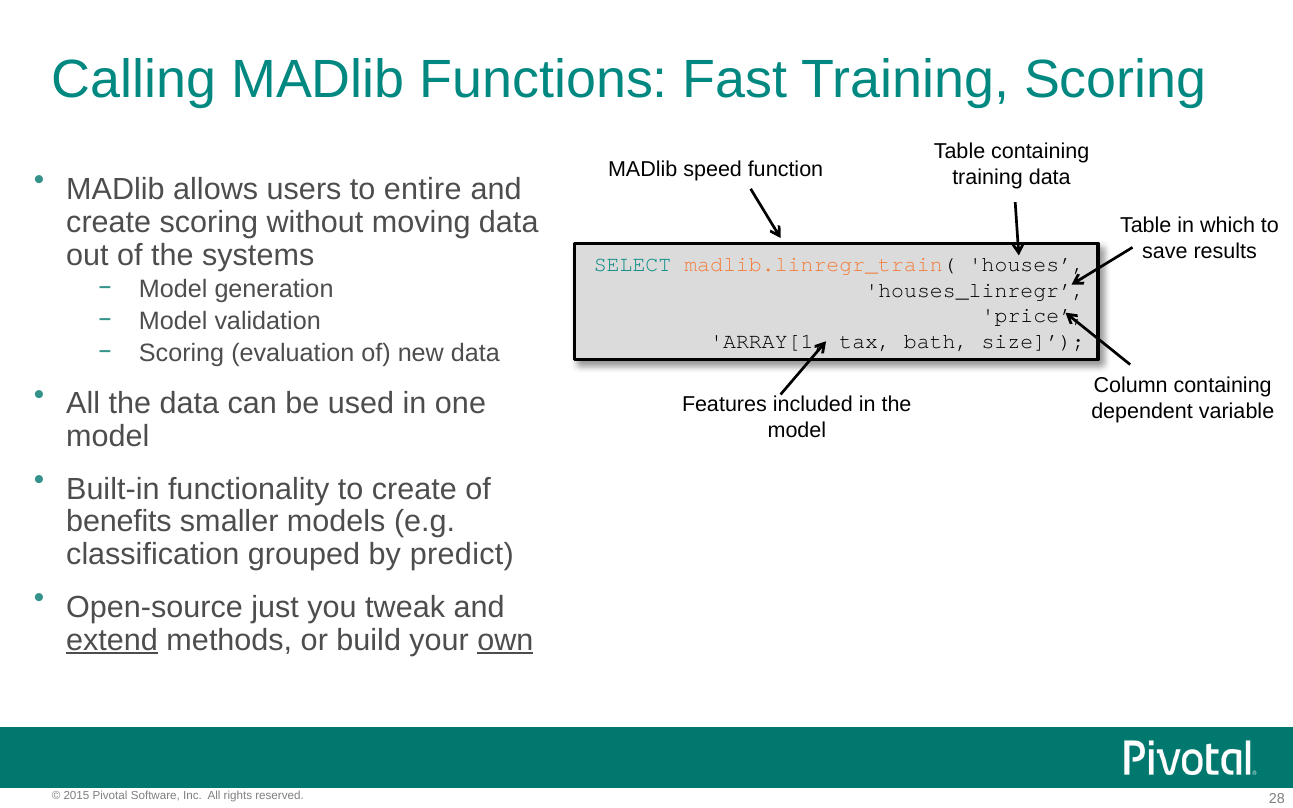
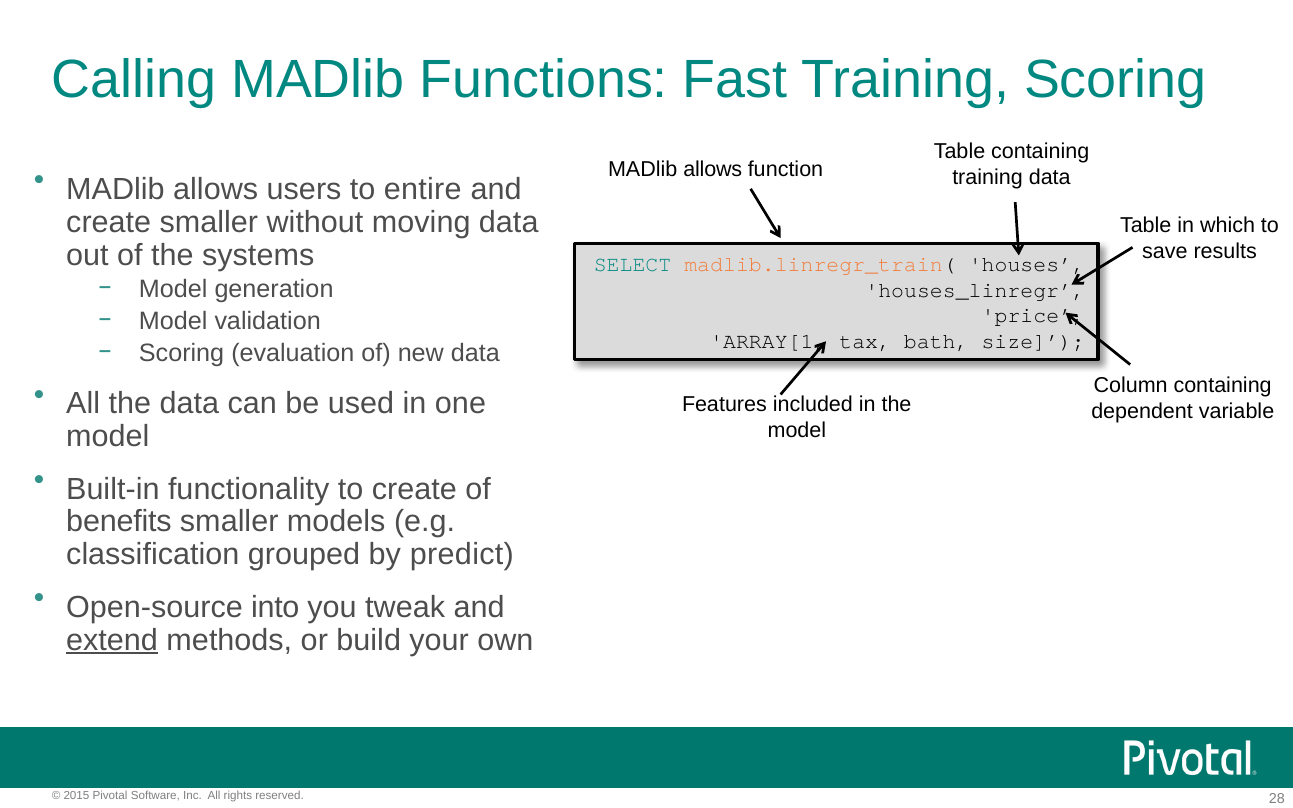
speed: speed -> allows (713, 170)
create scoring: scoring -> smaller (209, 222)
just: just -> into (275, 607)
own underline: present -> none (505, 640)
